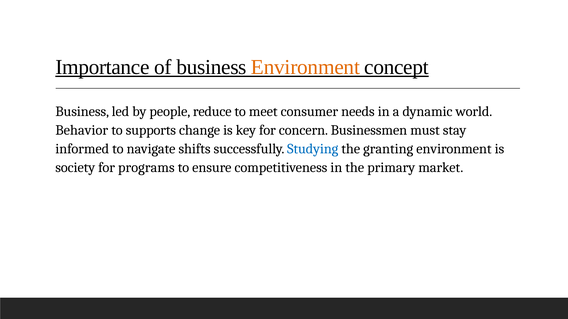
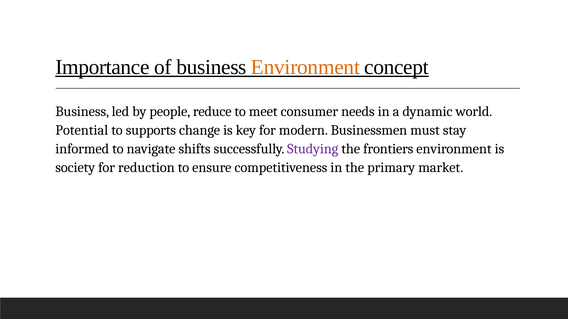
Behavior: Behavior -> Potential (82, 130)
concern: concern -> modern (303, 130)
Studying colour: blue -> purple (313, 149)
granting: granting -> frontiers (388, 149)
programs: programs -> reduction (146, 168)
